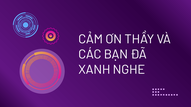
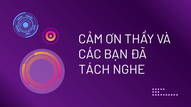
XANH: XANH -> TÁCH (94, 70)
